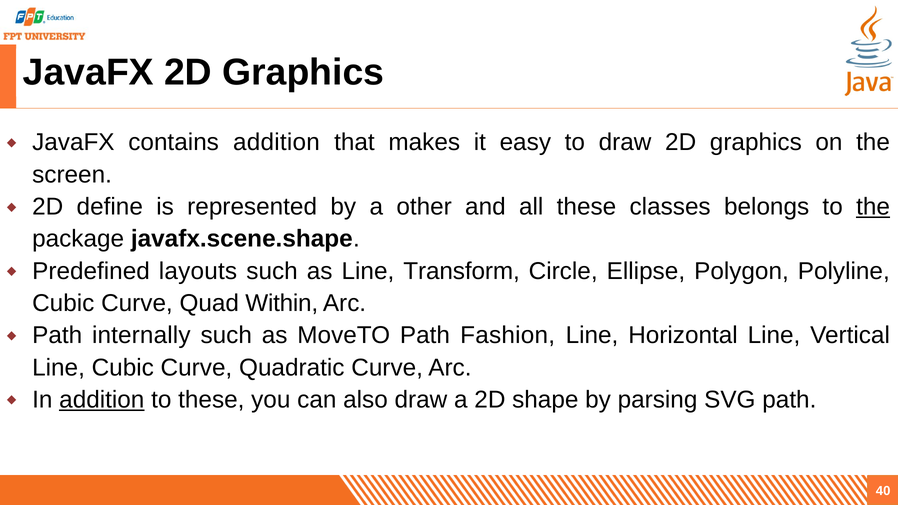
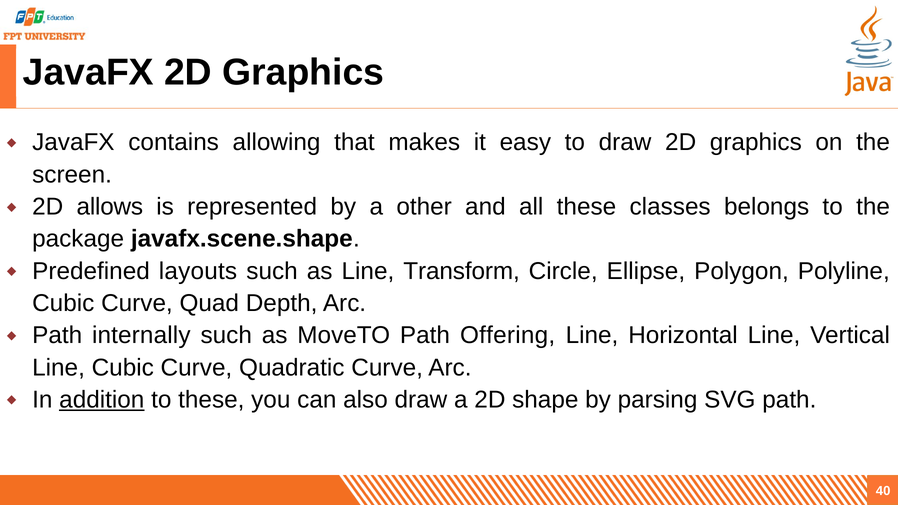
contains addition: addition -> allowing (277, 143)
define: define -> allows (110, 207)
the underline: present -> none (873, 207)
Within: Within -> Depth (282, 303)
Fashion: Fashion -> Offering (508, 335)
